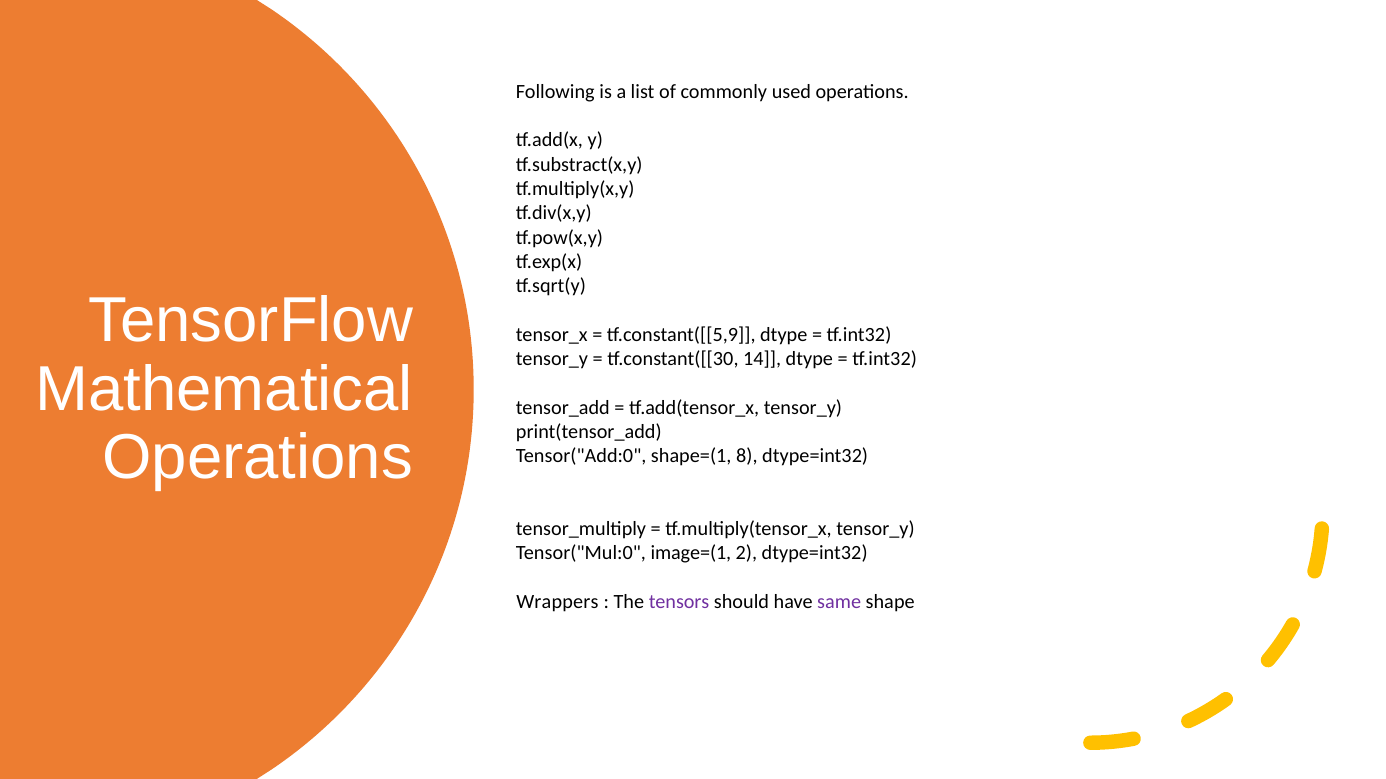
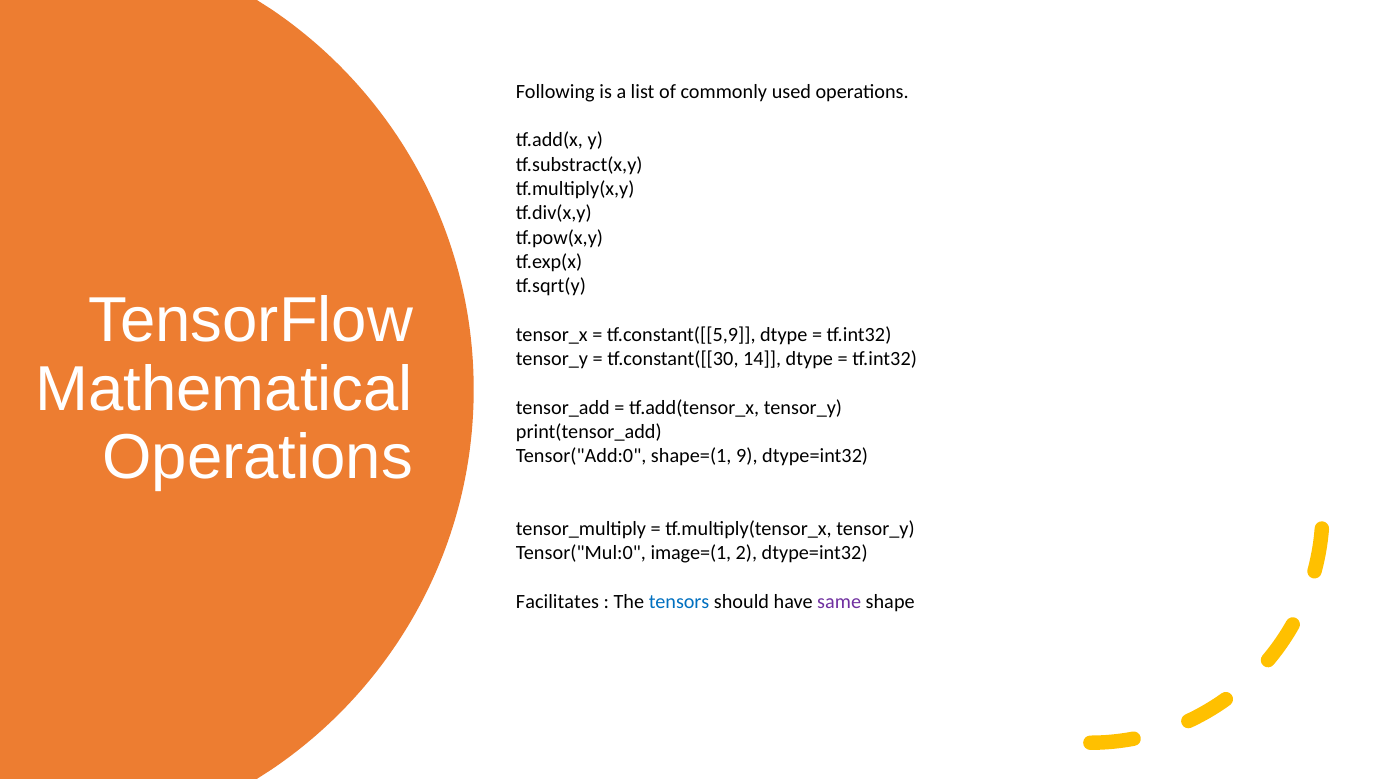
8: 8 -> 9 (747, 456)
Wrappers: Wrappers -> Facilitates (558, 602)
tensors colour: purple -> blue (679, 602)
